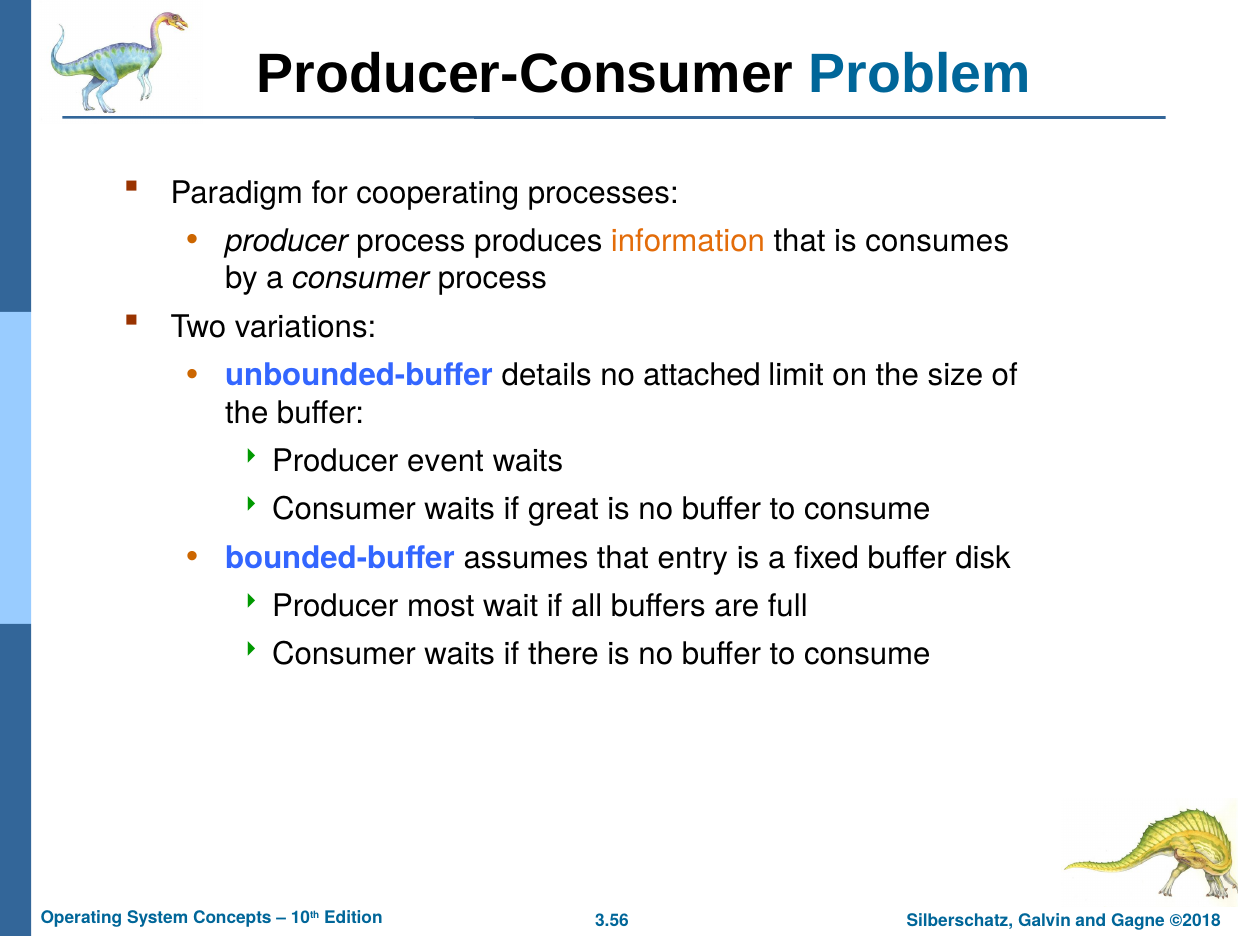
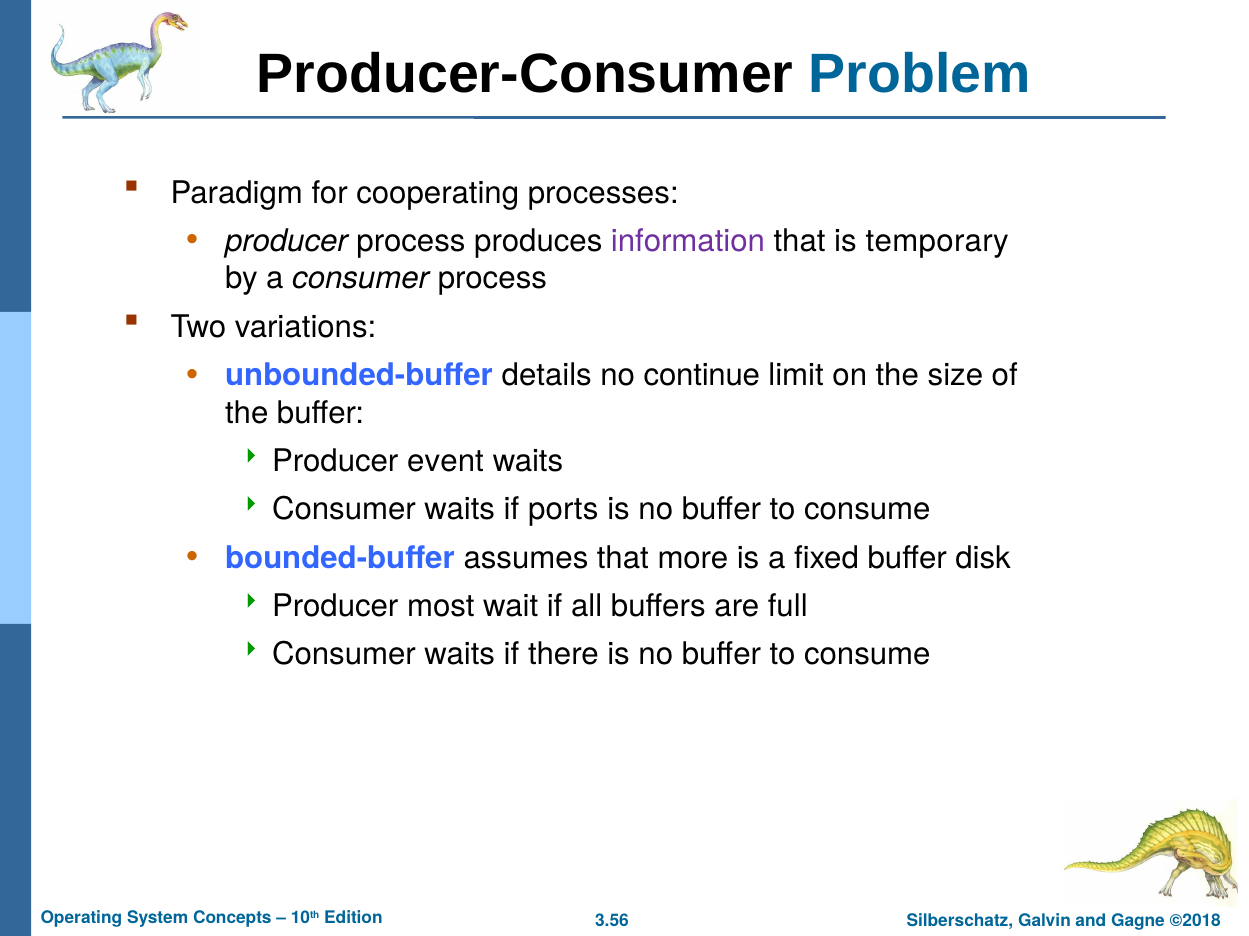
information colour: orange -> purple (688, 241)
consumes: consumes -> temporary (937, 241)
attached: attached -> continue (702, 376)
great: great -> ports (563, 510)
entry: entry -> more (693, 558)
